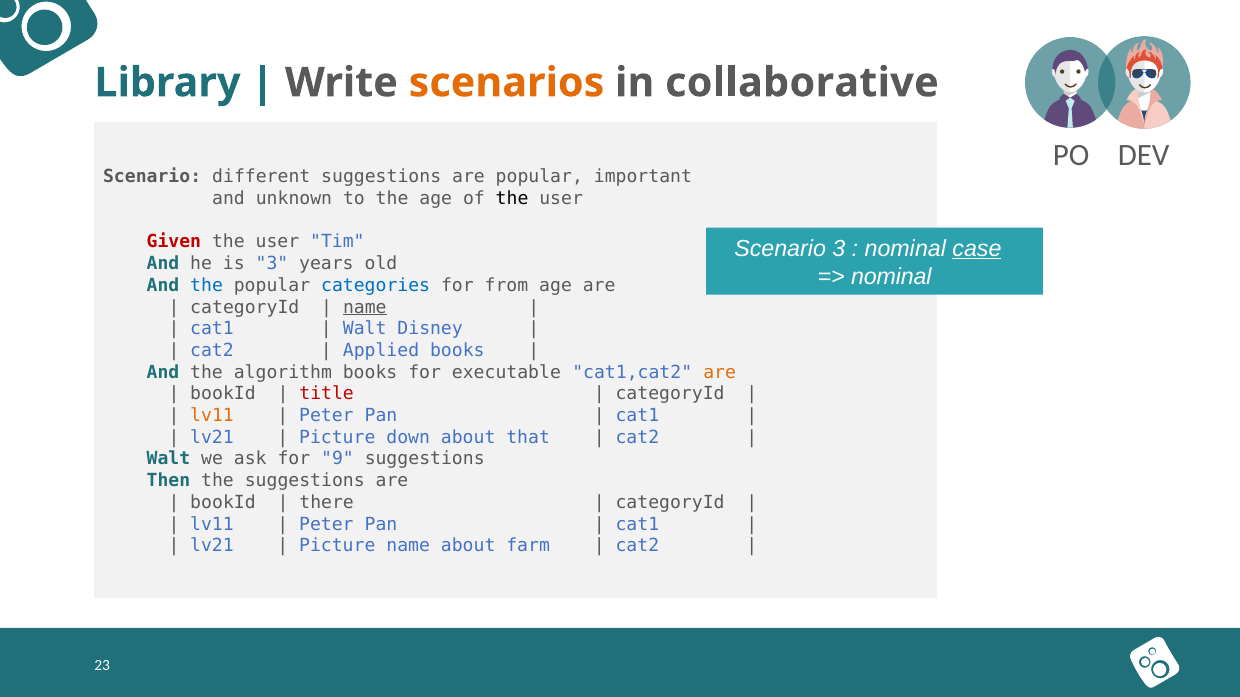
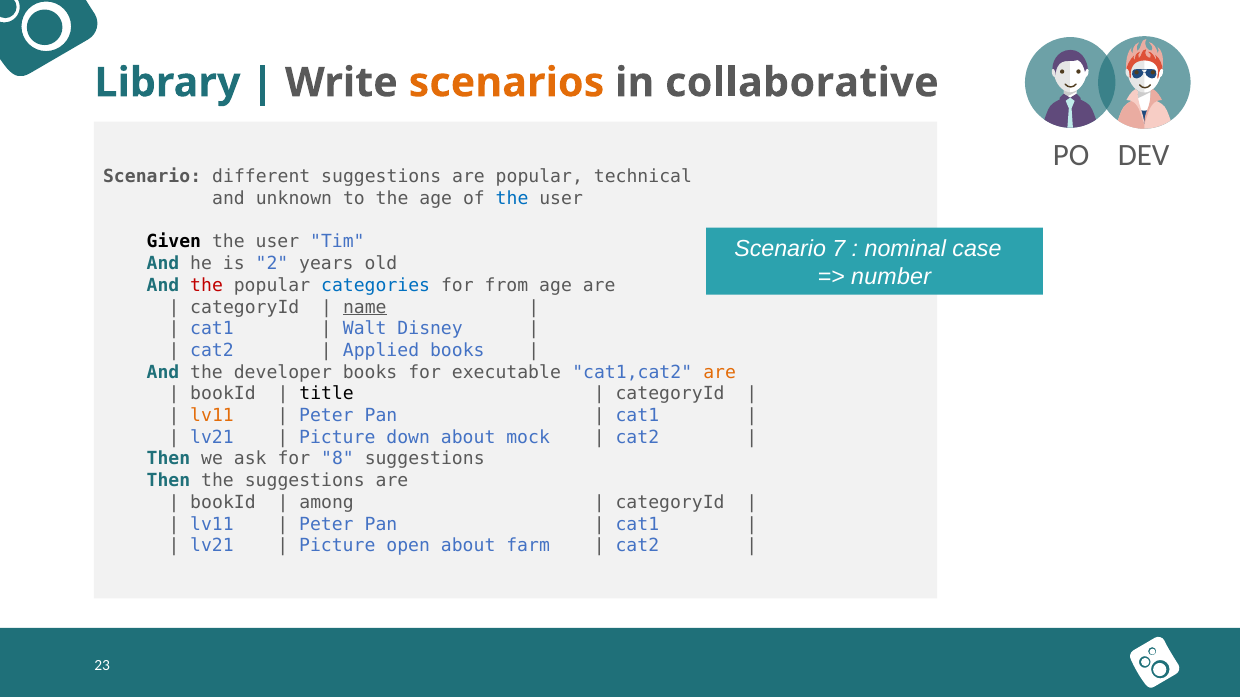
important: important -> technical (643, 177)
the colour: black -> blue (512, 199)
Given colour: red -> black (174, 242)
Scenario 3: 3 -> 7 (839, 249)
case underline: present -> none (977, 249)
is 3: 3 -> 2 (272, 264)
nominal: nominal -> number (891, 277)
the colour: blue -> red (207, 286)
algorithm: algorithm -> developer (283, 372)
title colour: red -> black (327, 394)
that: that -> mock (528, 438)
Walt: Walt -> Then (168, 459)
9: 9 -> 8 (338, 459)
there: there -> among (327, 503)
Picture name: name -> open (408, 546)
